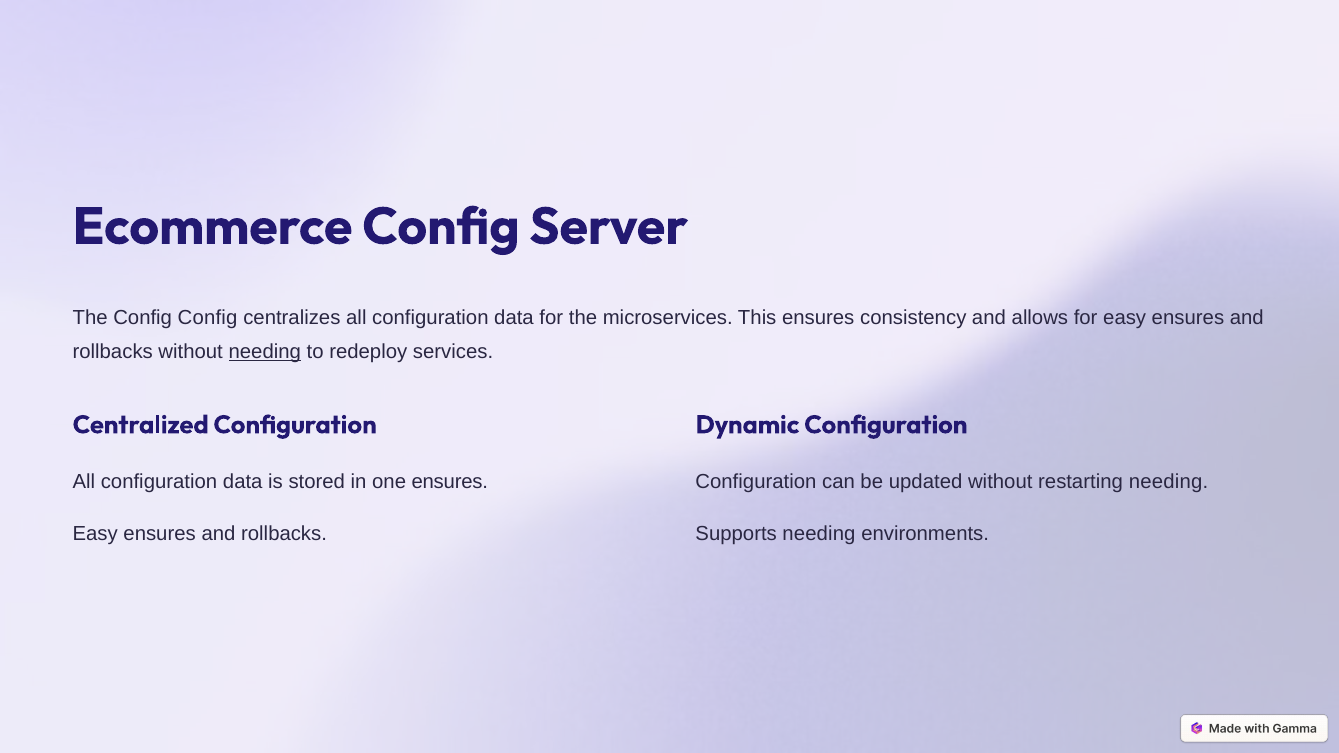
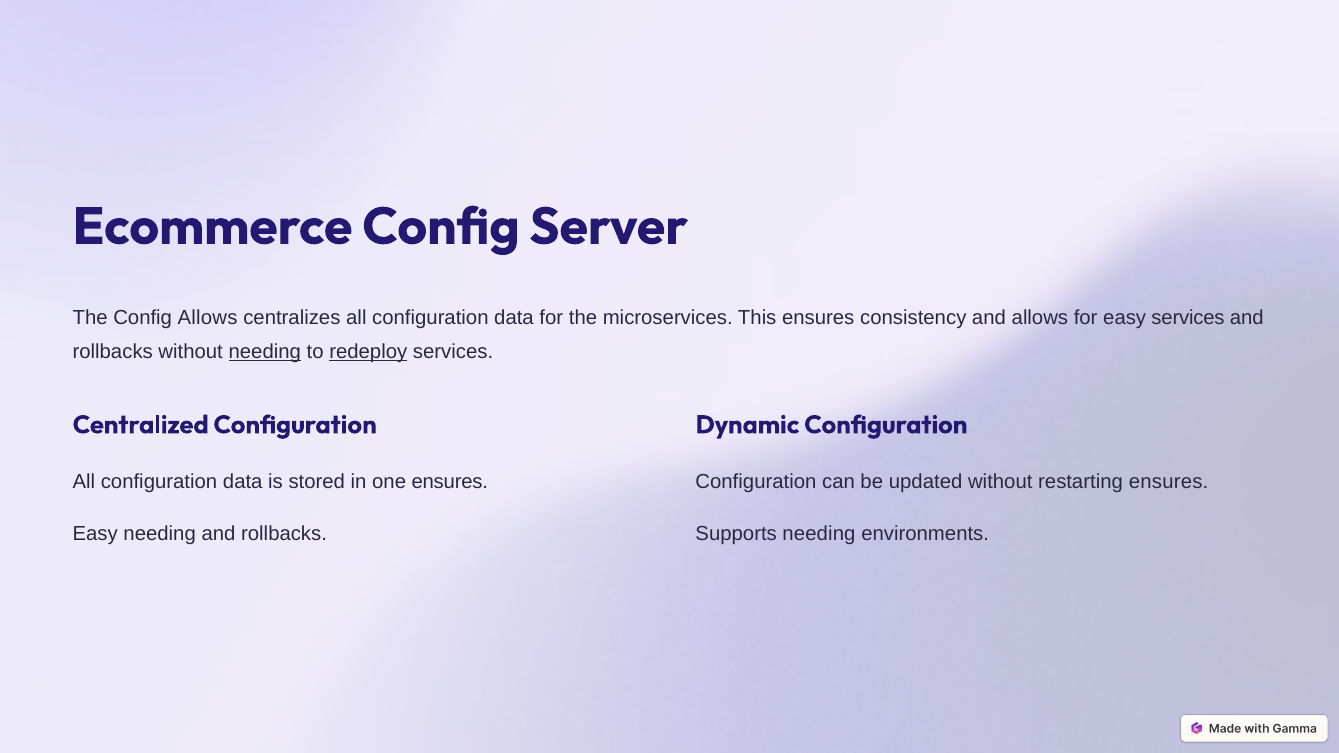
Config Config: Config -> Allows (208, 318)
for easy ensures: ensures -> services (1188, 318)
redeploy underline: none -> present (368, 351)
restarting needing: needing -> ensures (1169, 482)
ensures: ensures -> needing (160, 534)
